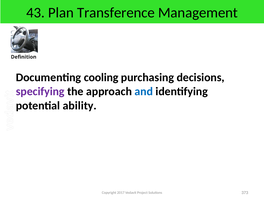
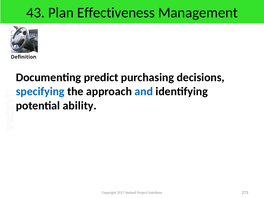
Transference: Transference -> Effectiveness (116, 13)
cooling: cooling -> predict (101, 77)
specifying colour: purple -> blue (40, 91)
